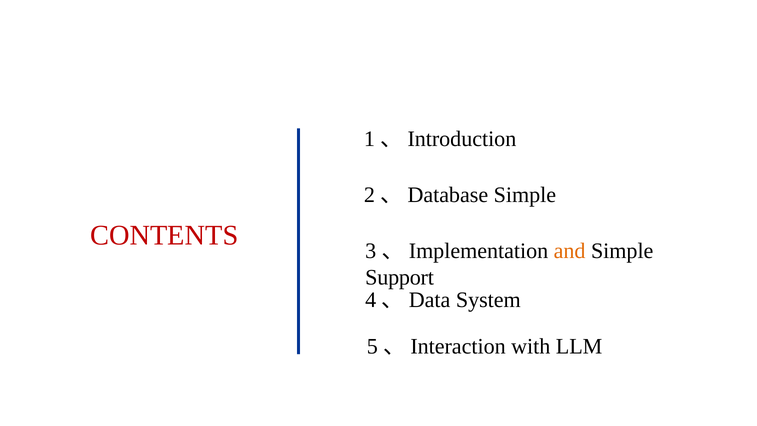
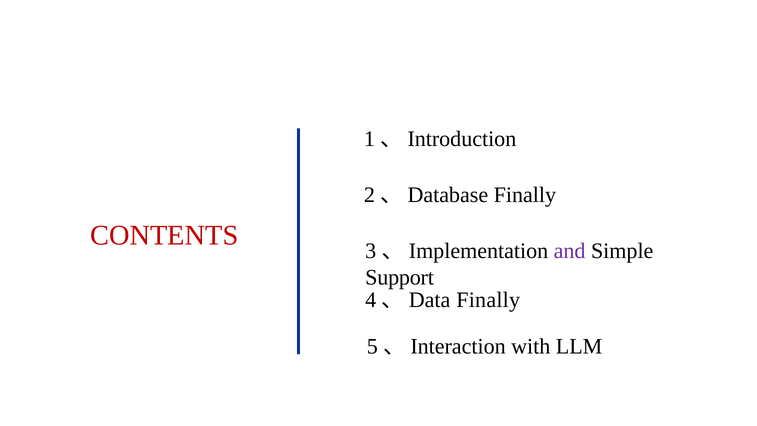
Simple: Simple -> Finally (525, 195)
and colour: orange -> purple (570, 251)
System: System -> Finally (488, 300)
